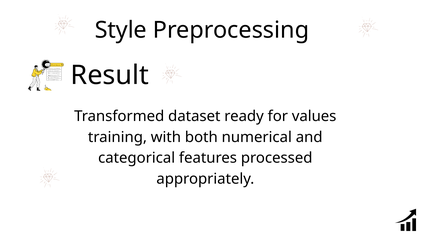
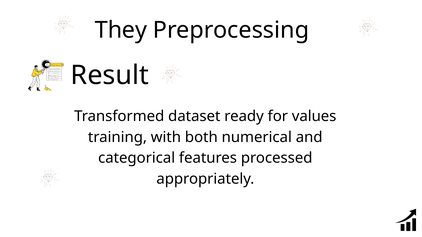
Style: Style -> They (121, 30)
